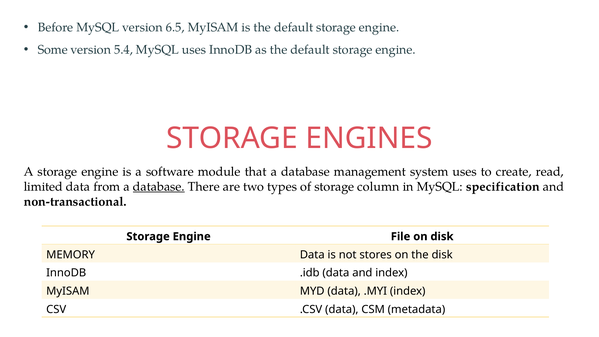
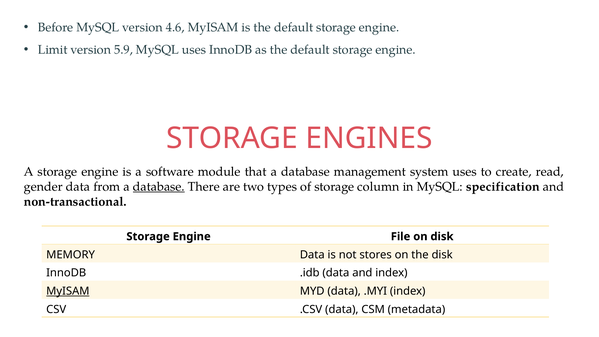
6.5: 6.5 -> 4.6 (175, 27)
Some: Some -> Limit (53, 50)
5.4: 5.4 -> 5.9 (124, 50)
limited: limited -> gender (43, 187)
MyISAM underline: none -> present (68, 291)
